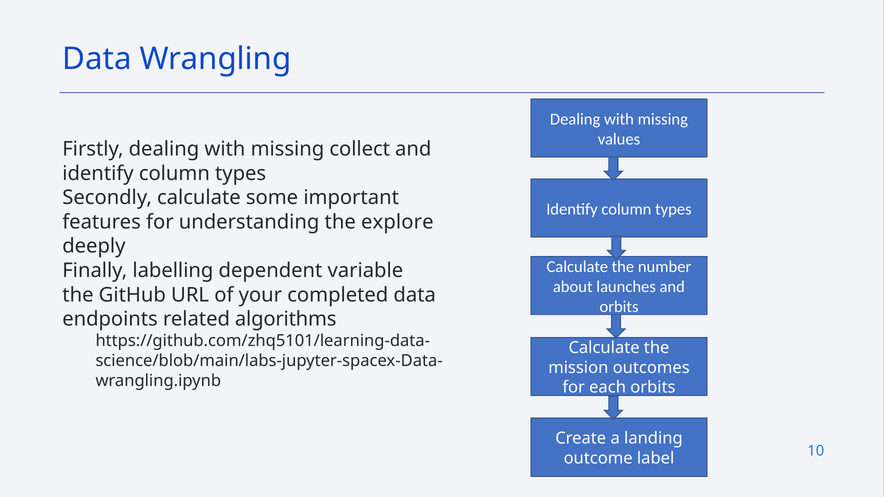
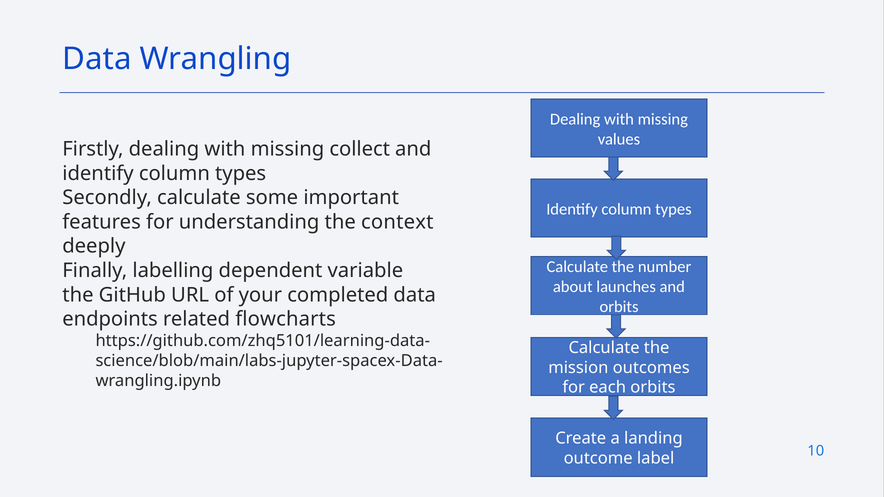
explore: explore -> context (397, 222)
algorithms: algorithms -> flowcharts (286, 319)
